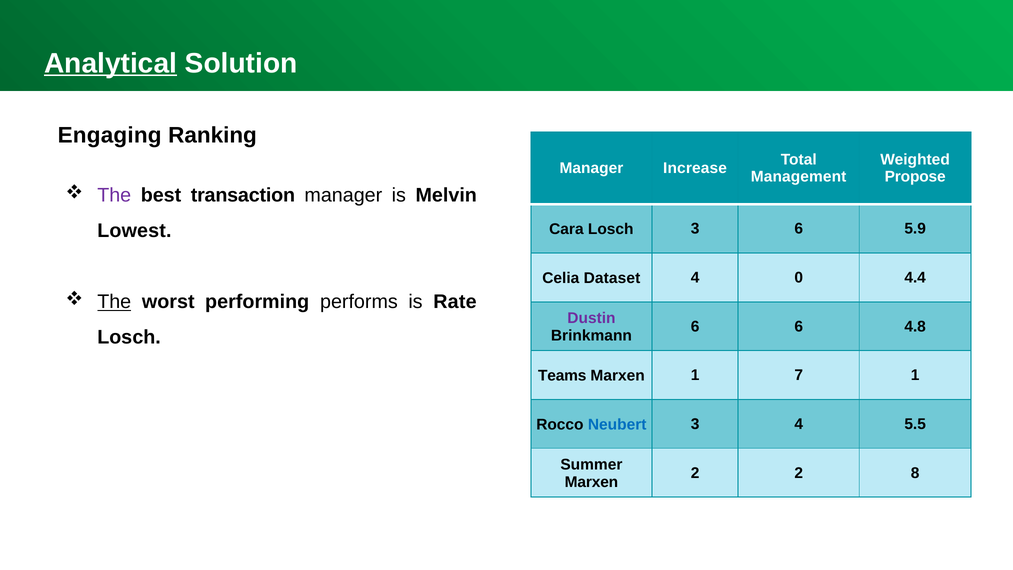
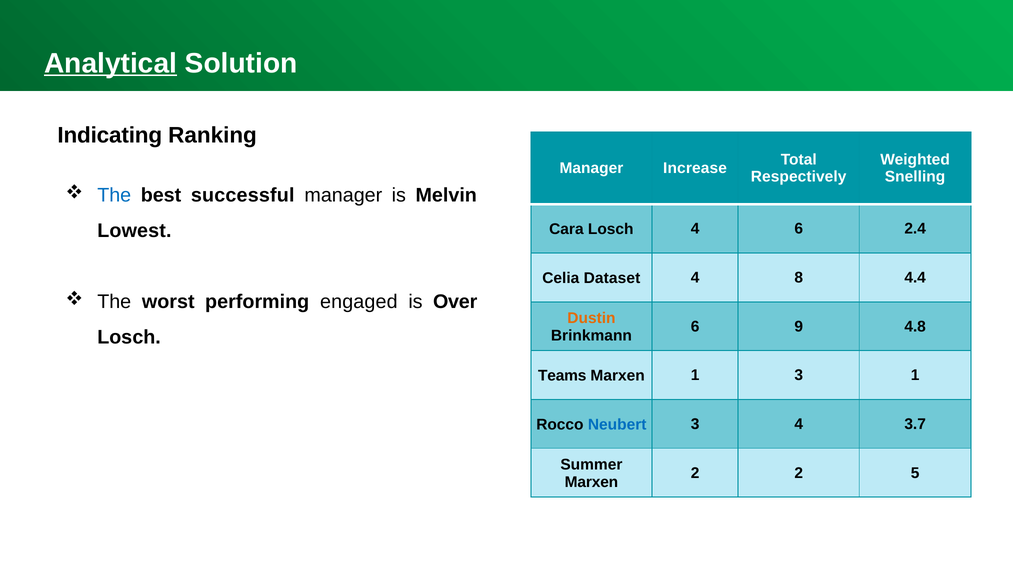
Engaging: Engaging -> Indicating (110, 135)
Management: Management -> Respectively (799, 177)
Propose: Propose -> Snelling (915, 177)
The colour: purple -> blue (114, 195)
transaction: transaction -> successful (243, 195)
Losch 3: 3 -> 4 (695, 229)
5.9: 5.9 -> 2.4 (915, 229)
0: 0 -> 8 (799, 278)
The underline: present -> none (114, 302)
performs: performs -> engaged (359, 302)
Rate: Rate -> Over (455, 302)
Dustin colour: purple -> orange (591, 318)
6 6: 6 -> 9 (799, 326)
1 7: 7 -> 3 (799, 375)
5.5: 5.5 -> 3.7 (915, 424)
8: 8 -> 5 (915, 473)
